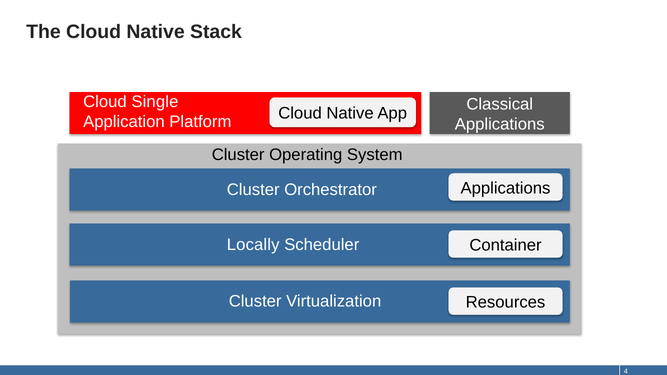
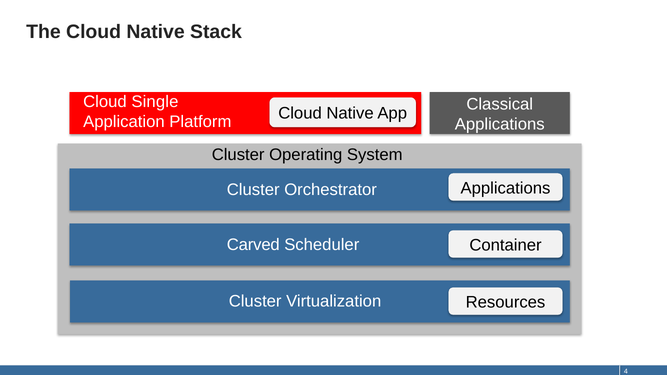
Locally: Locally -> Carved (253, 245)
